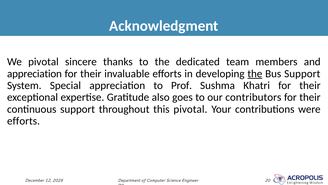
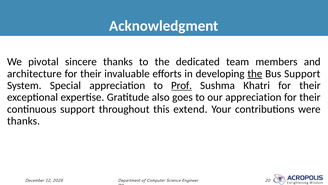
appreciation: appreciation -> architecture (34, 73)
Prof underline: none -> present (182, 85)
our contributors: contributors -> appreciation (253, 97)
this pivotal: pivotal -> extend (190, 109)
efforts: efforts -> thanks (23, 121)
